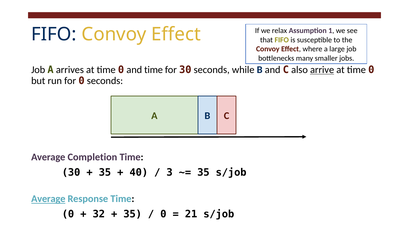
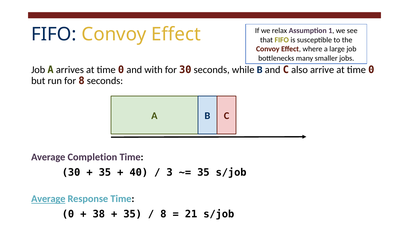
and time: time -> with (154, 70)
arrive underline: present -> none (322, 70)
for 0: 0 -> 8 (82, 81)
32: 32 -> 38 (99, 214)
0: 0 -> 8 (163, 214)
